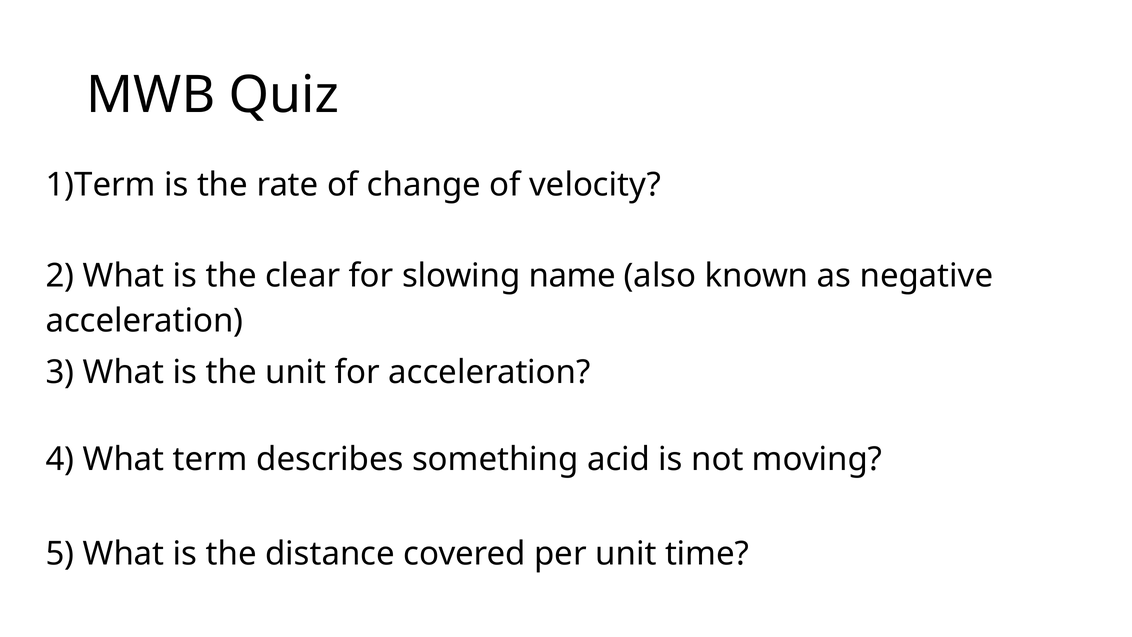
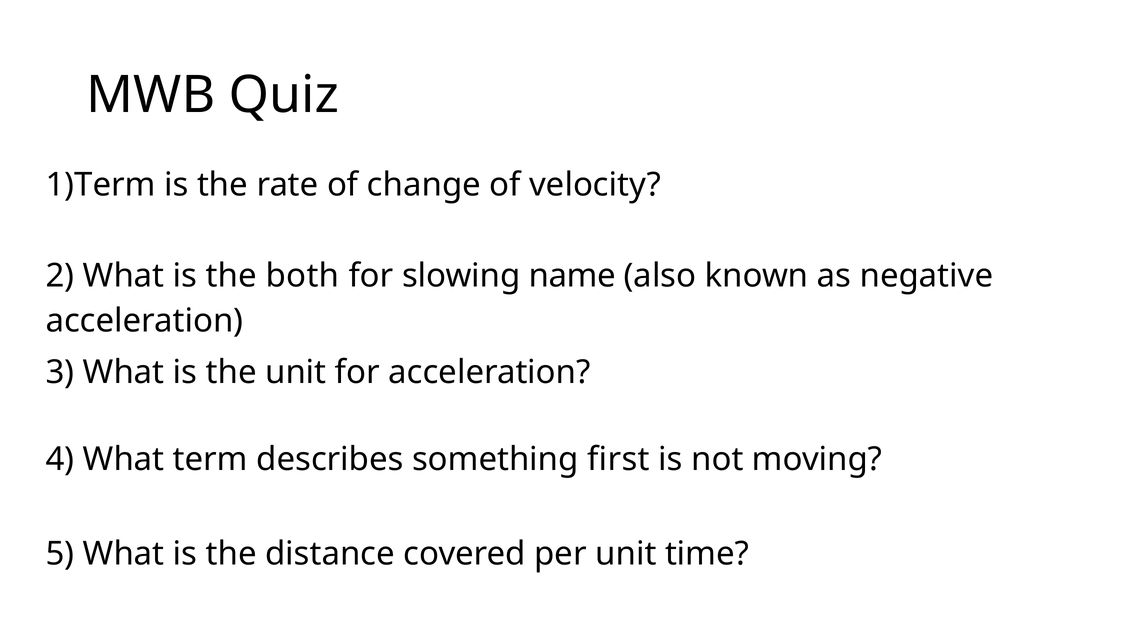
clear: clear -> both (302, 276)
acid: acid -> first (618, 459)
